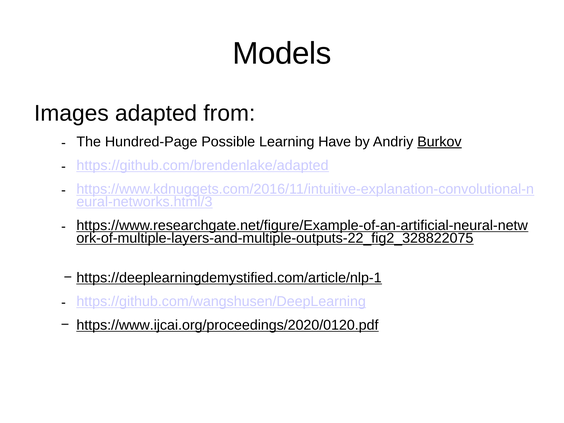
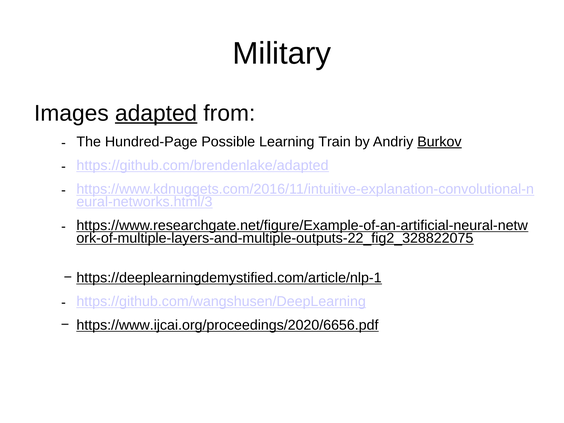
Models: Models -> Military (282, 53)
adapted underline: none -> present (156, 113)
Have: Have -> Train (335, 142)
https://www.ijcai.org/proceedings/2020/0120.pdf: https://www.ijcai.org/proceedings/2020/0120.pdf -> https://www.ijcai.org/proceedings/2020/6656.pdf (227, 325)
